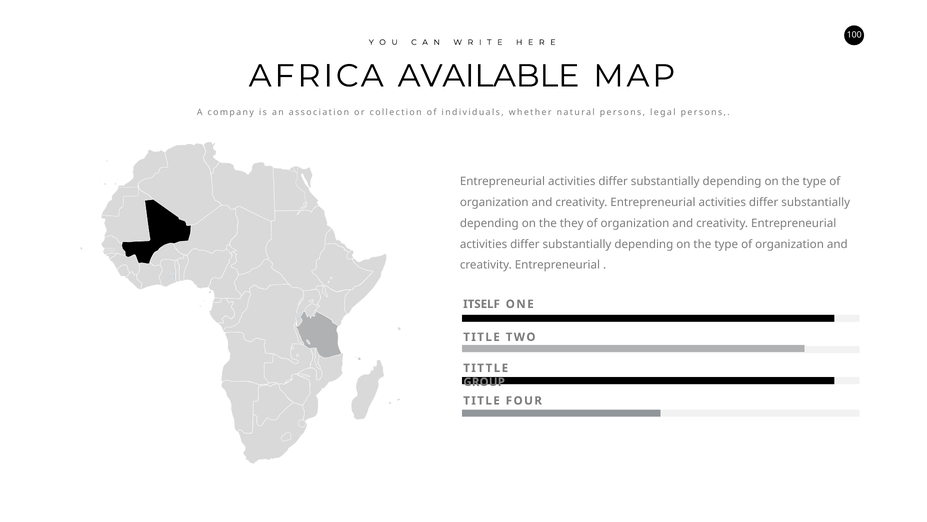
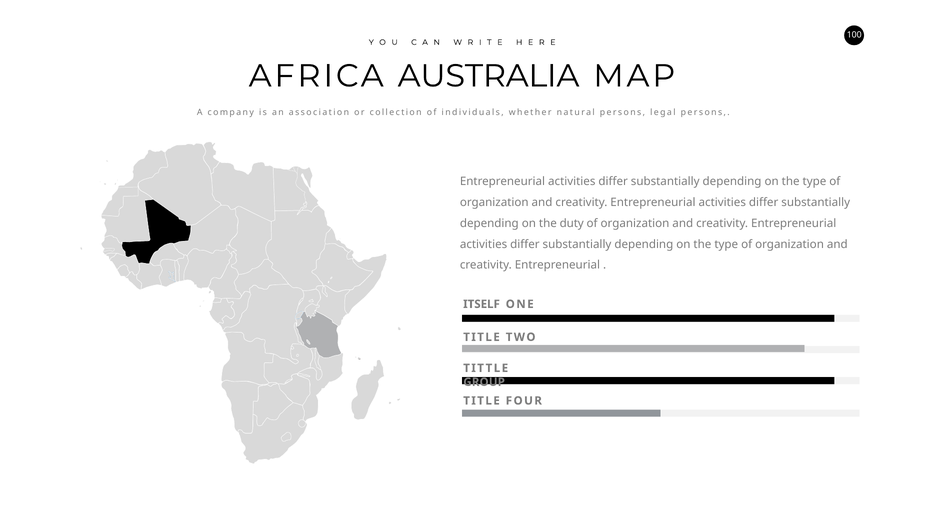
AVAILABLE: AVAILABLE -> AUSTRALIA (489, 76)
they: they -> duty (572, 223)
